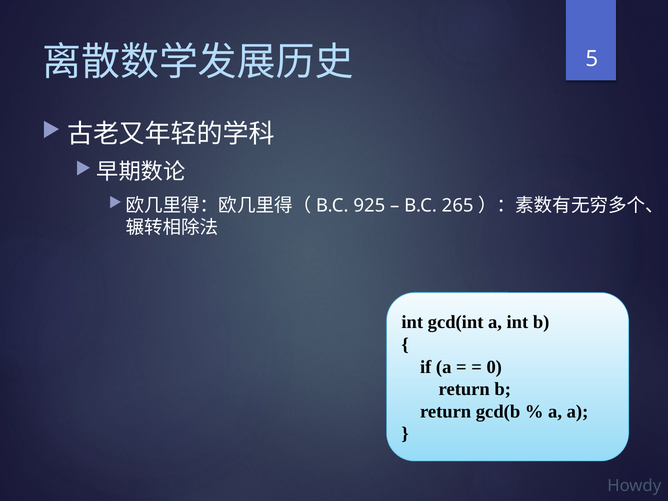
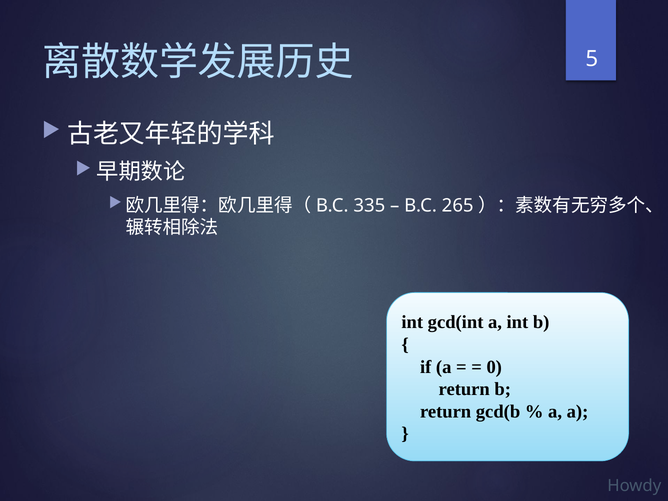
925: 925 -> 335 (369, 206)
